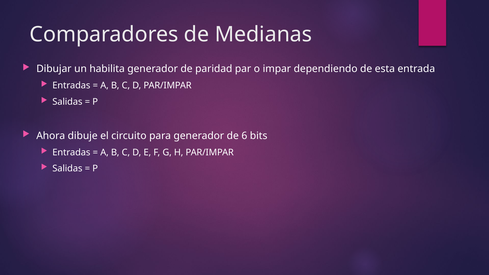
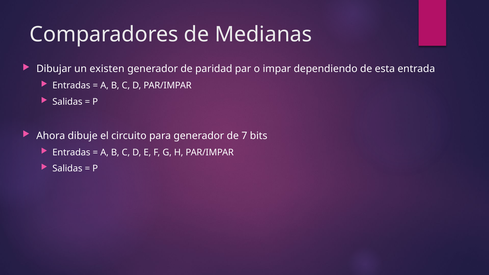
habilita: habilita -> existen (107, 69)
6: 6 -> 7 (244, 136)
